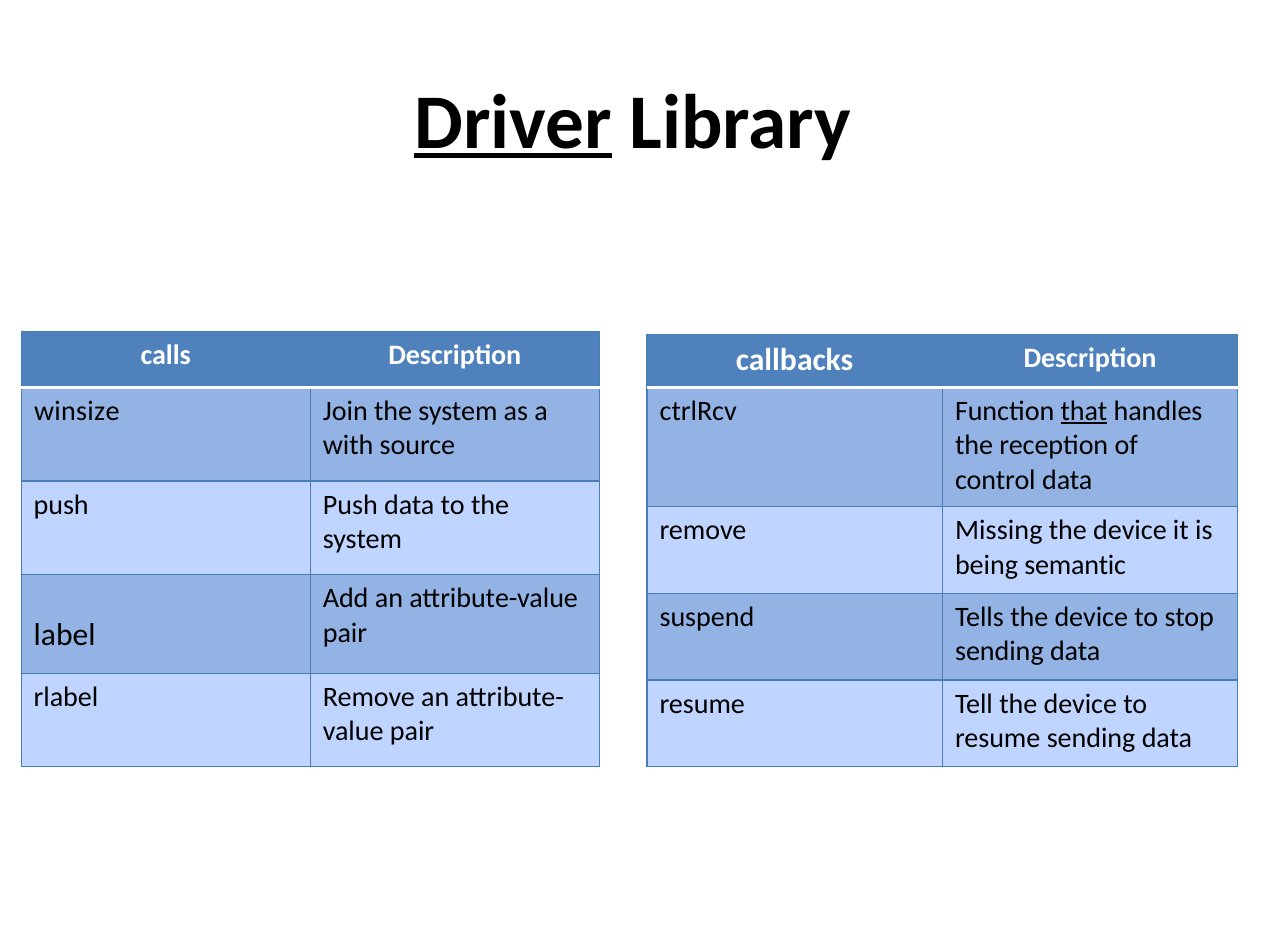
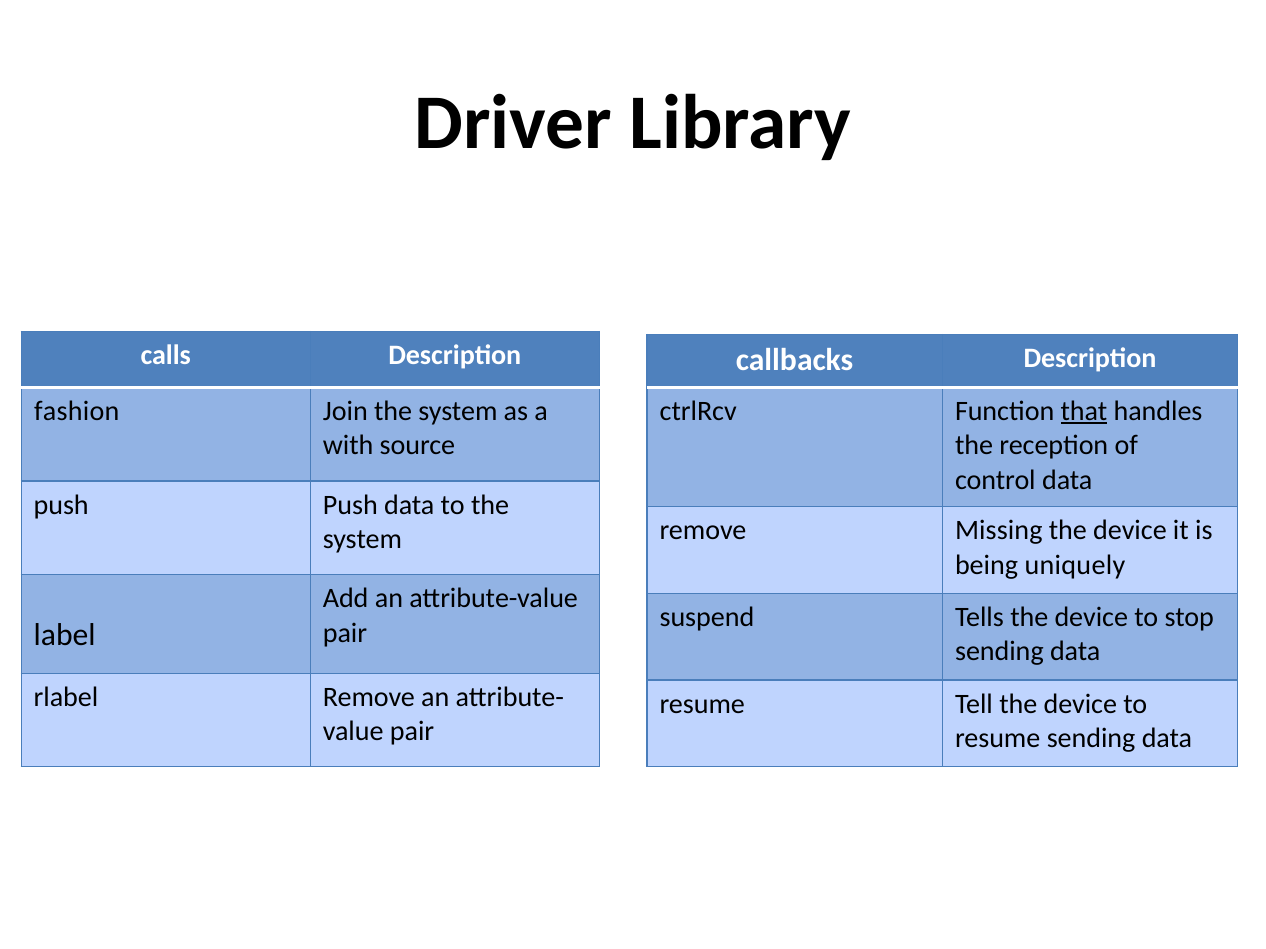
Driver underline: present -> none (513, 123)
winsize: winsize -> fashion (77, 411)
semantic: semantic -> uniquely (1075, 565)
